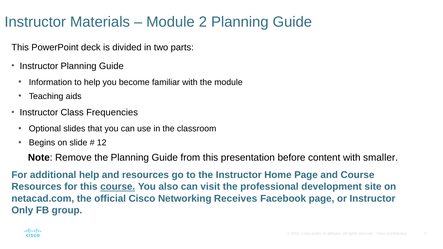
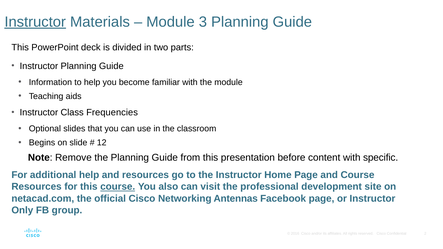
Instructor underline: none -> present (35, 22)
Module 2: 2 -> 3 (203, 22)
smaller: smaller -> specific (381, 158)
Receives: Receives -> Antennas (236, 199)
